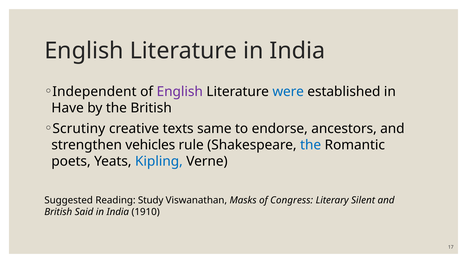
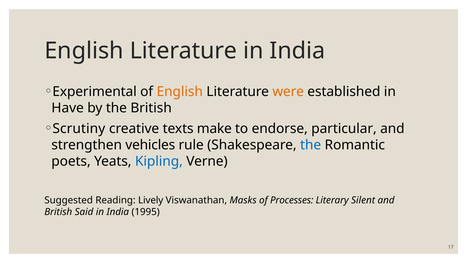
Independent: Independent -> Experimental (95, 91)
English colour: purple -> orange (180, 91)
were colour: blue -> orange (288, 91)
same: same -> make (214, 129)
ancestors: ancestors -> particular (344, 129)
Study: Study -> Lively (151, 200)
Congress: Congress -> Processes (292, 200)
1910: 1910 -> 1995 (146, 212)
